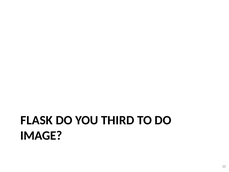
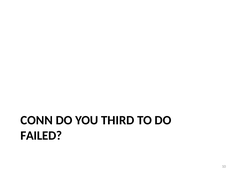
FLASK: FLASK -> CONN (37, 120)
IMAGE: IMAGE -> FAILED (41, 135)
